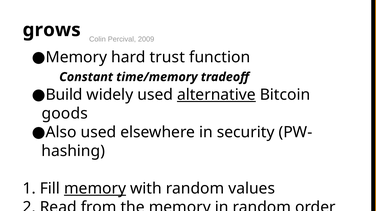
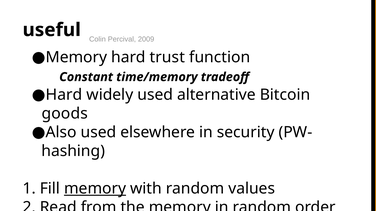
grows: grows -> useful (52, 30)
Build: Build -> Hard (64, 95)
alternative underline: present -> none (216, 95)
